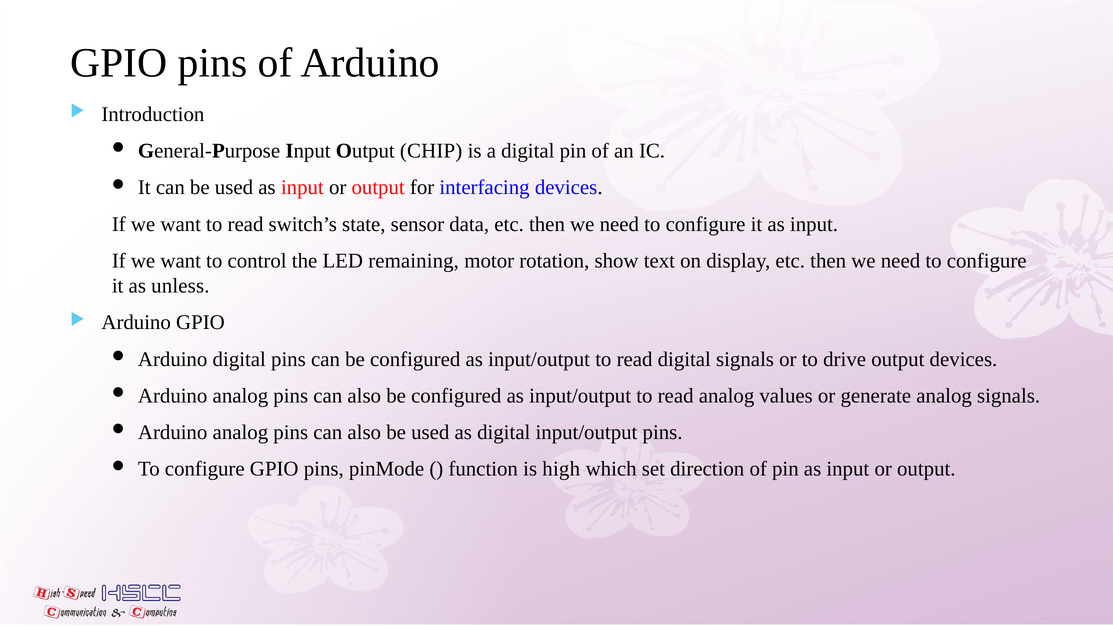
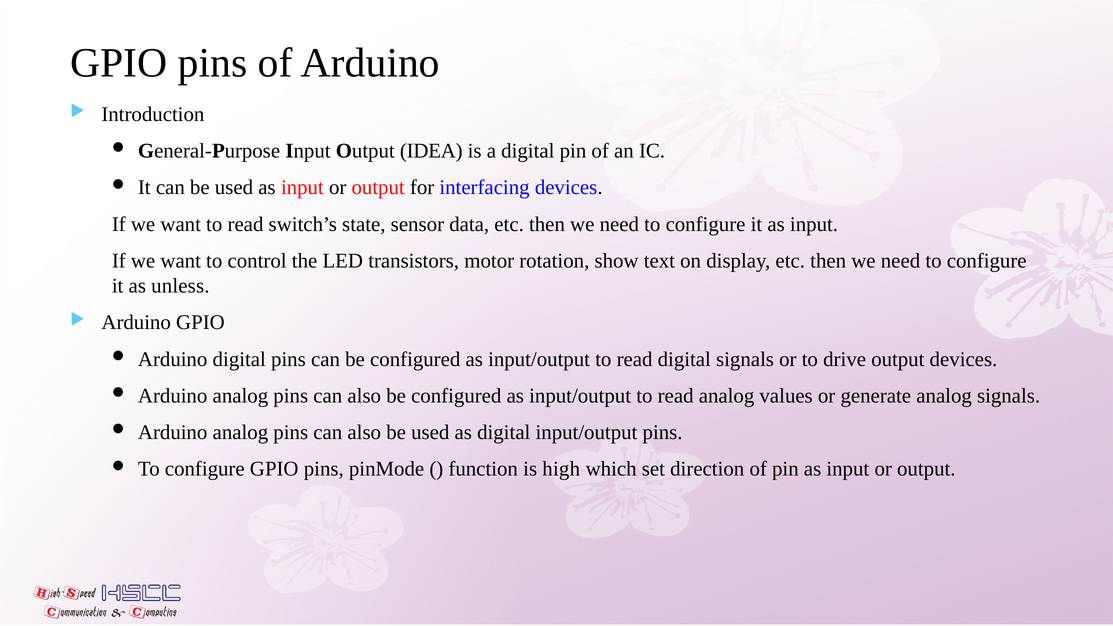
CHIP: CHIP -> IDEA (431, 151)
remaining: remaining -> transistors (414, 261)
